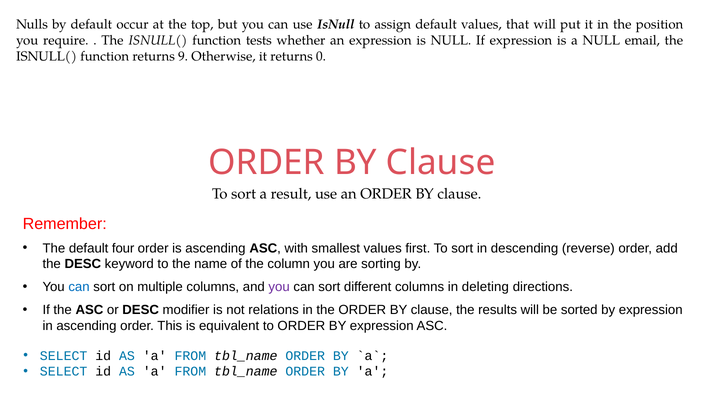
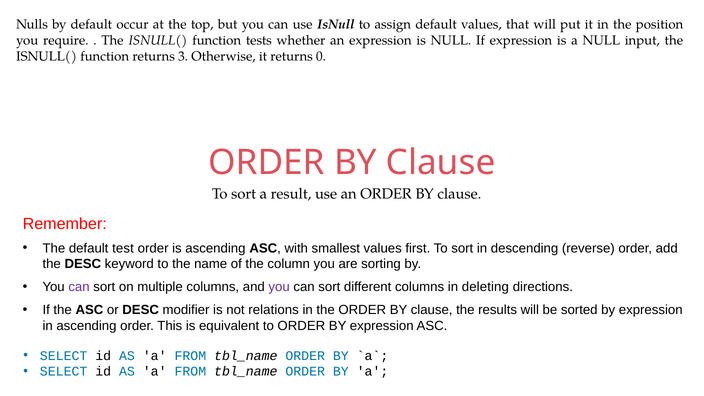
email: email -> input (642, 40)
9: 9 -> 3 (183, 56)
four: four -> test (123, 248)
can colour: blue -> purple (79, 287)
